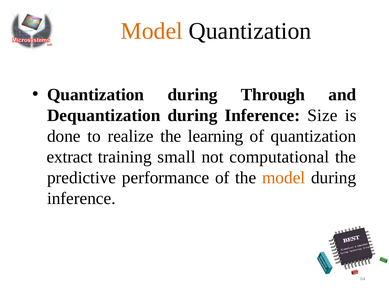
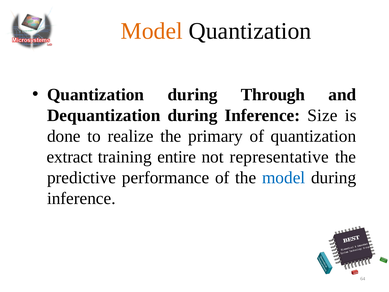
learning: learning -> primary (216, 136)
small: small -> entire (177, 157)
computational: computational -> representative (279, 157)
model colour: orange -> blue (284, 178)
